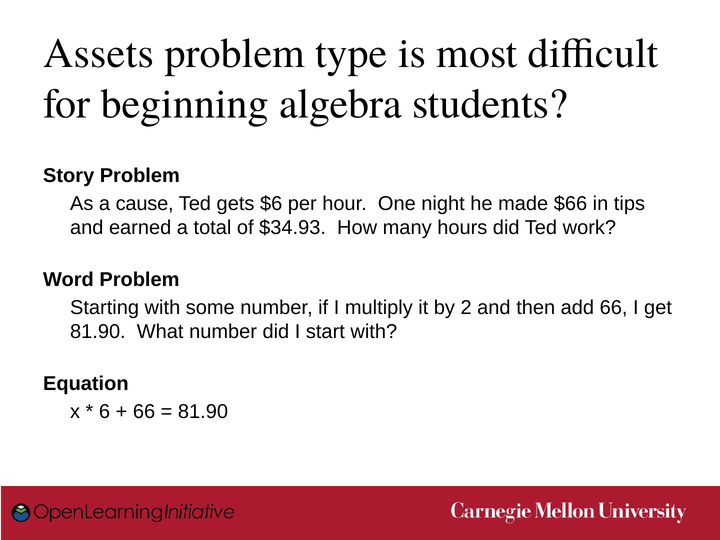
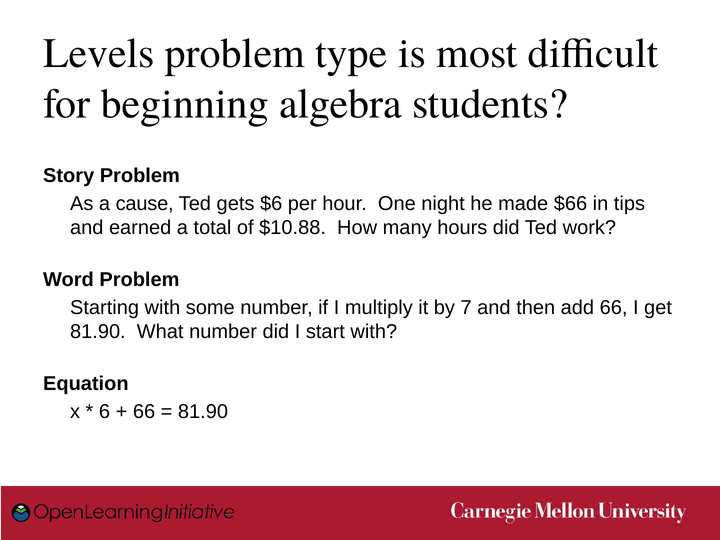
Assets: Assets -> Levels (99, 53)
$34.93: $34.93 -> $10.88 (293, 228)
2: 2 -> 7 (466, 308)
